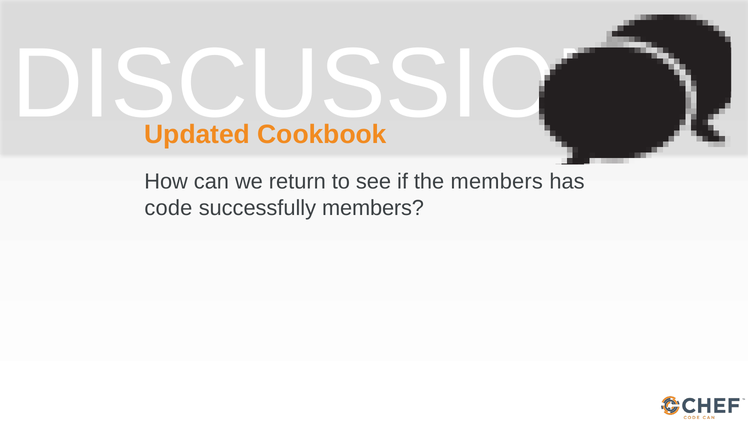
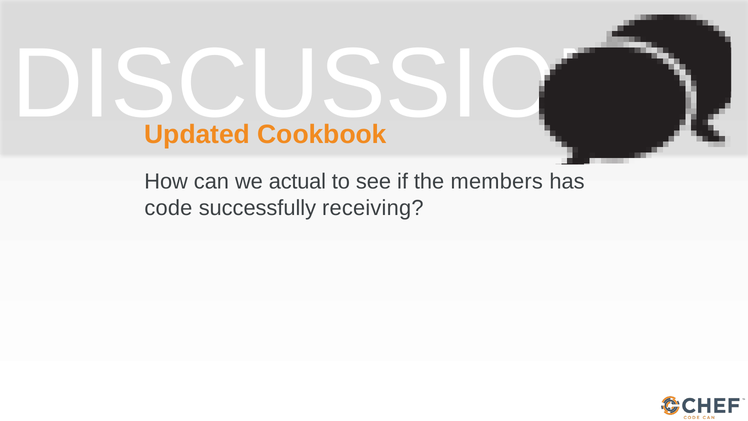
return: return -> actual (297, 182)
successfully members: members -> receiving (373, 208)
